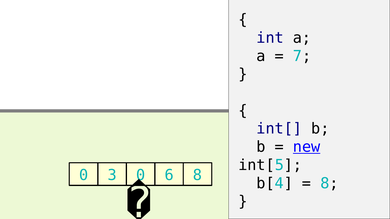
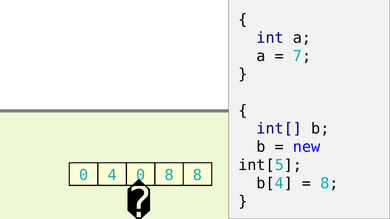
new underline: present -> none (307, 147)
3: 3 -> 4 (112, 175)
0 6: 6 -> 8 (169, 175)
